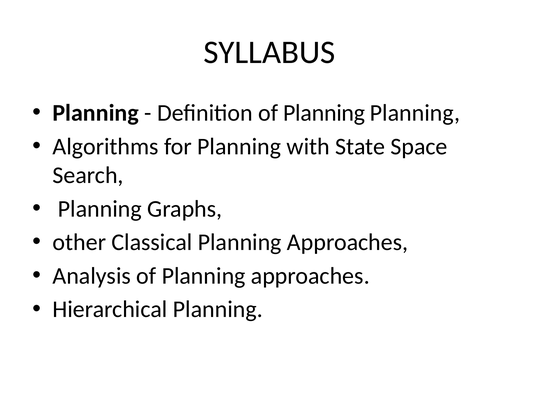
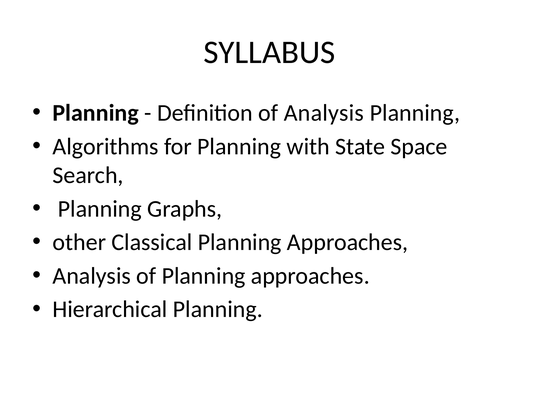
Definition of Planning: Planning -> Analysis (324, 113)
